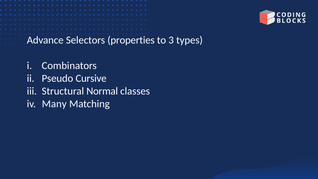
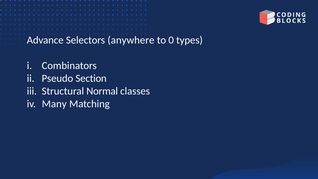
properties: properties -> anywhere (131, 40)
3: 3 -> 0 (171, 40)
Cursive: Cursive -> Section (91, 78)
